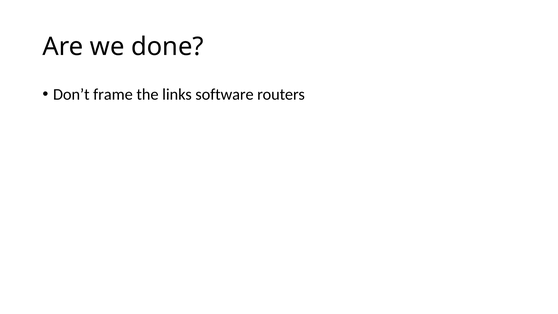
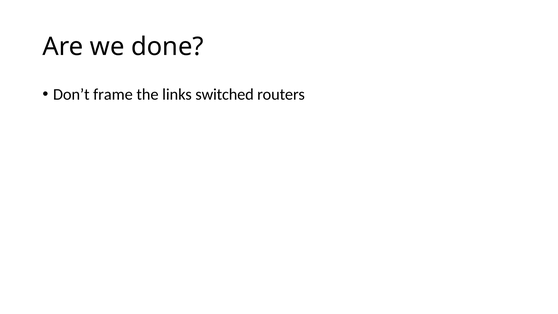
software: software -> switched (225, 94)
